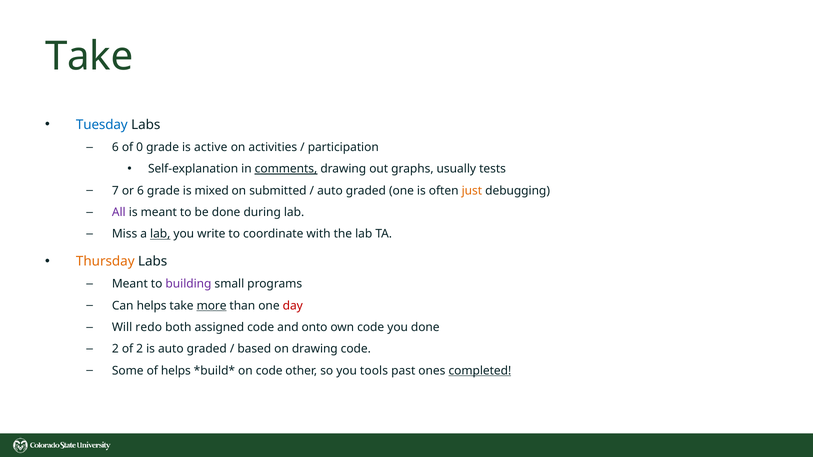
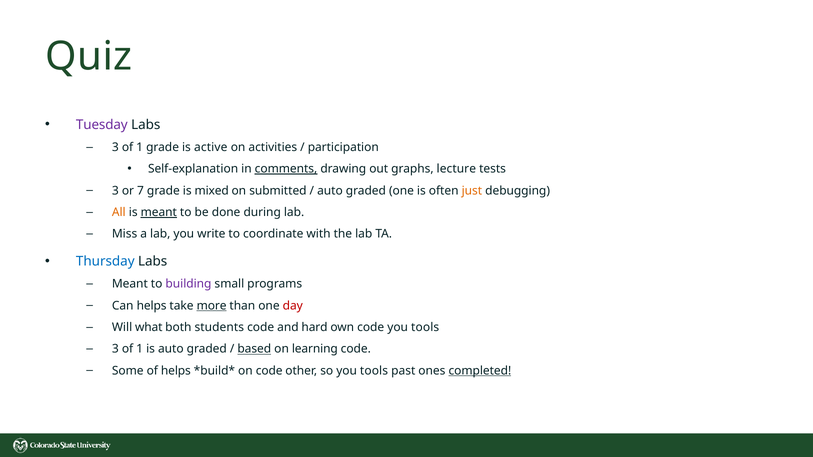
Take: Take -> Quiz (89, 57)
Tuesday colour: blue -> purple (102, 125)
6: 6 -> 3 (115, 147)
0: 0 -> 1 (140, 147)
usually: usually -> lecture (456, 169)
7: 7 -> 3 (115, 191)
or 6: 6 -> 7 (140, 191)
All colour: purple -> orange (119, 212)
meant underline: none -> present (159, 212)
lab underline: present -> none (160, 234)
Thursday colour: orange -> blue (105, 262)
redo: redo -> what (149, 328)
assigned: assigned -> students (219, 328)
onto: onto -> hard (315, 328)
code you done: done -> tools (425, 328)
2: 2 -> 3 (115, 349)
2: 2 -> 1 (140, 349)
based underline: none -> present (254, 349)
on drawing: drawing -> learning (315, 349)
